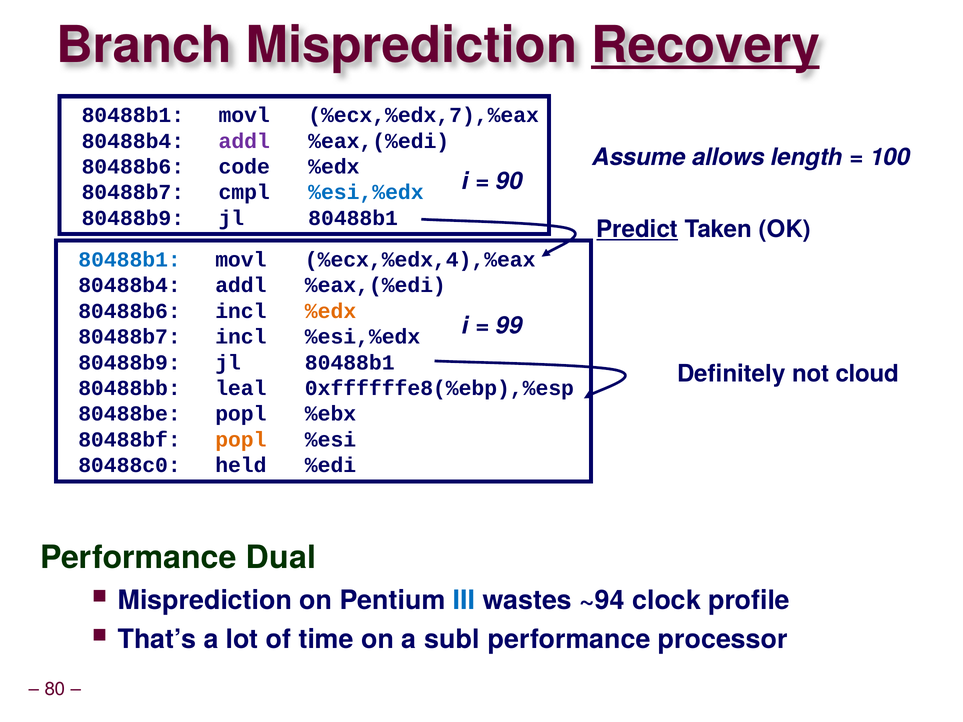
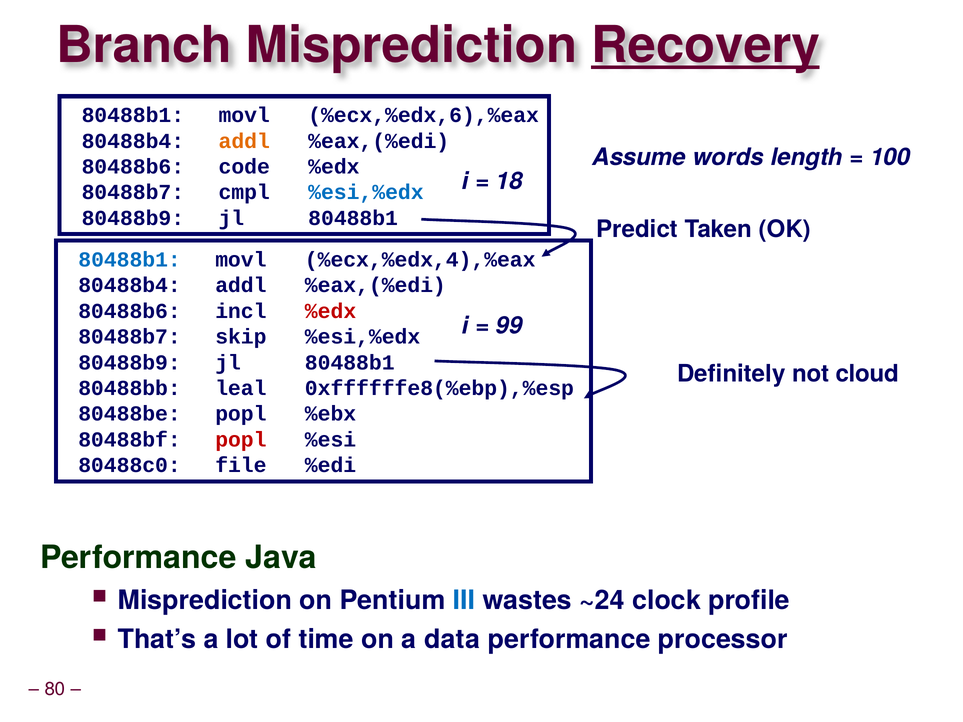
%ecx,%edx,7),%eax: %ecx,%edx,7),%eax -> %ecx,%edx,6),%eax (424, 115)
addl colour: purple -> orange (244, 141)
allows: allows -> words (728, 157)
90: 90 -> 18 (509, 181)
Predict underline: present -> none (637, 229)
%edx colour: orange -> red (331, 311)
80488b7 incl: incl -> skip (241, 337)
popl colour: orange -> red (241, 440)
held: held -> file (241, 465)
Dual: Dual -> Java (281, 558)
~94: ~94 -> ~24 (602, 600)
subl: subl -> data (452, 639)
